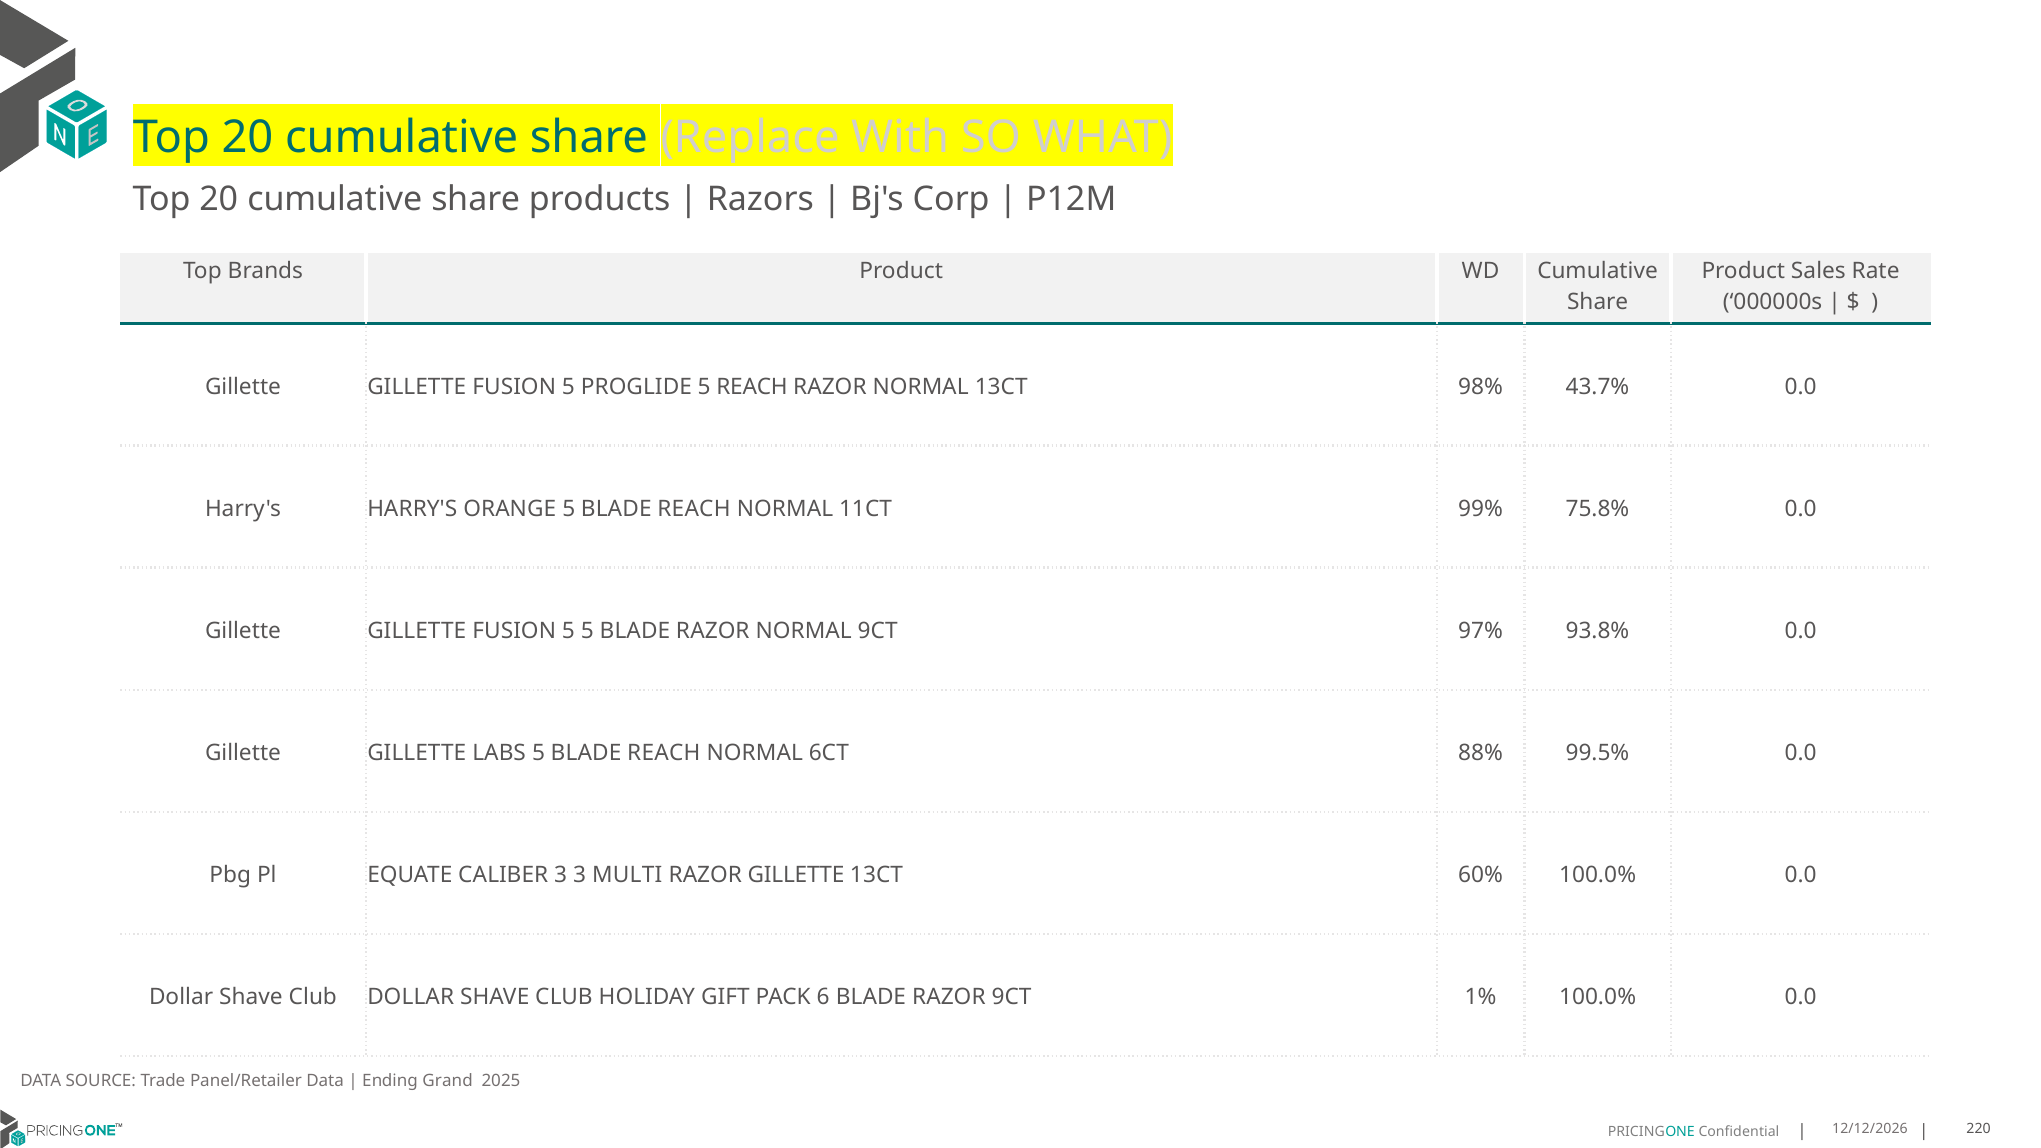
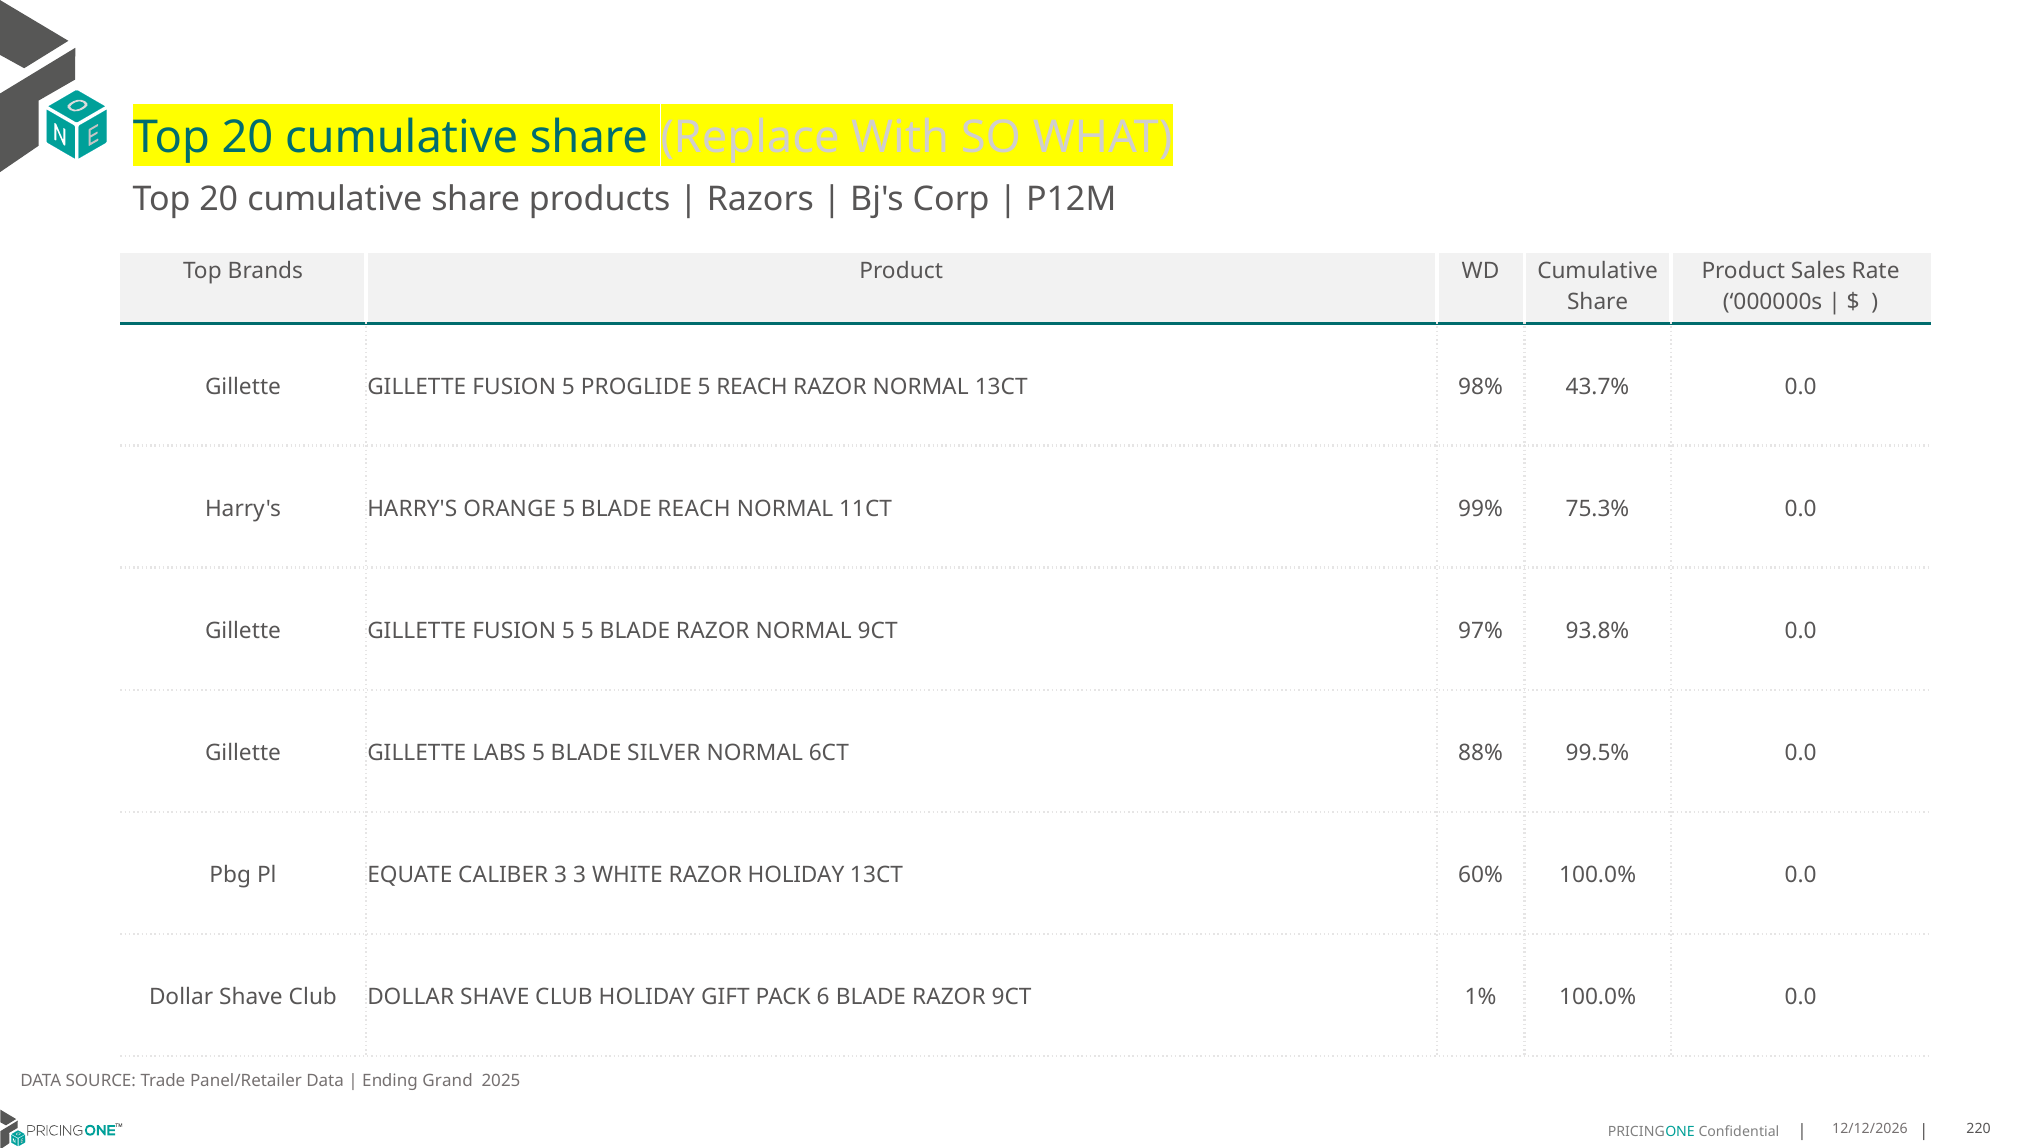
75.8%: 75.8% -> 75.3% (1597, 509)
LABS 5 BLADE REACH: REACH -> SILVER (664, 753)
MULTI: MULTI -> WHITE (627, 875)
RAZOR GILLETTE: GILLETTE -> HOLIDAY (796, 875)
